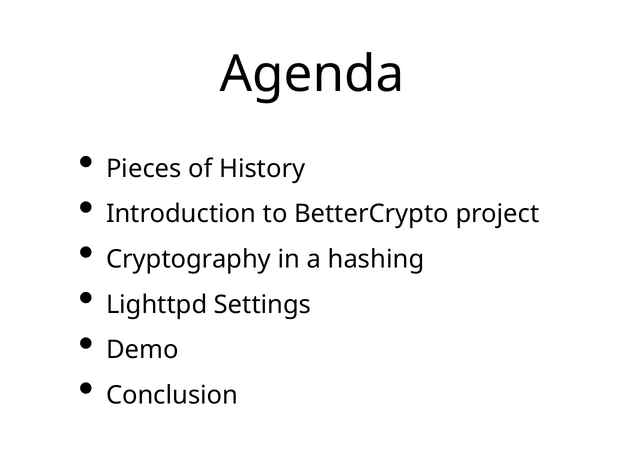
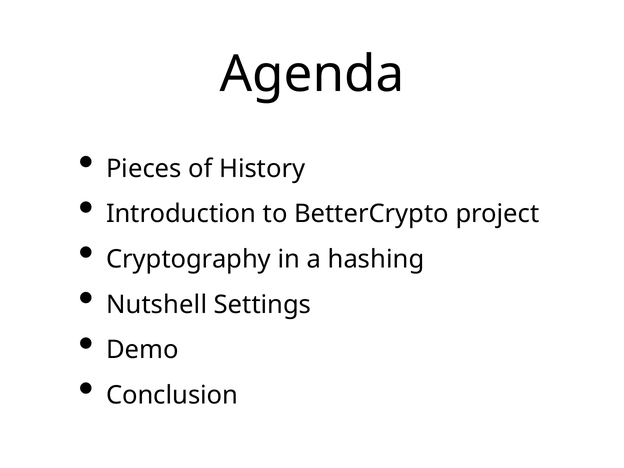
Lighttpd: Lighttpd -> Nutshell (157, 305)
